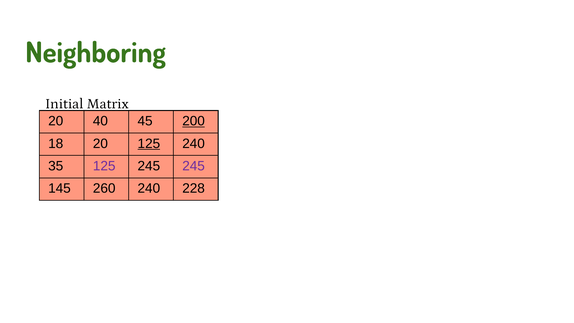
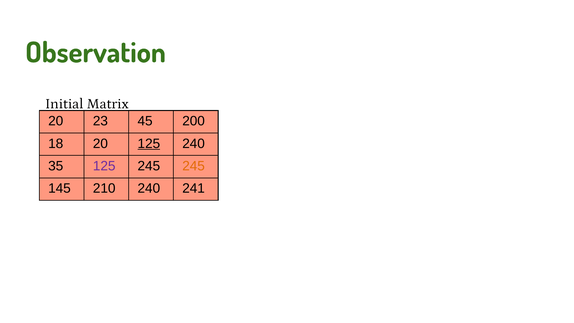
Neighboring: Neighboring -> Observation (96, 53)
40: 40 -> 23 (100, 121)
200 underline: present -> none (194, 121)
245 colour: purple -> orange (194, 166)
260: 260 -> 210 (104, 188)
228: 228 -> 241 (194, 188)
